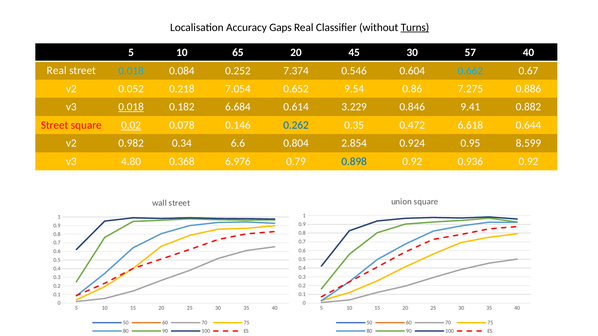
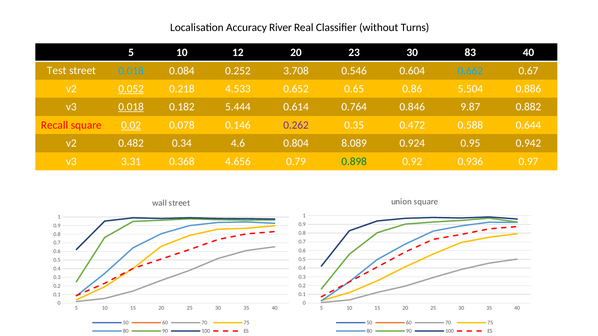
Gaps: Gaps -> River (281, 27)
Turns underline: present -> none (415, 27)
65: 65 -> 12 (238, 52)
45: 45 -> 23 (354, 52)
57: 57 -> 83 (470, 52)
Real: Real -> Test (57, 71)
7.374: 7.374 -> 3.708 (296, 71)
0.052 underline: none -> present (131, 89)
7.054: 7.054 -> 4.533 (238, 89)
9.54: 9.54 -> 0.65 (354, 89)
7.275: 7.275 -> 5.504 (470, 89)
6.684: 6.684 -> 5.444 (238, 107)
3.229: 3.229 -> 0.764 (354, 107)
9.41: 9.41 -> 9.87 (470, 107)
Street: Street -> Recall (54, 125)
0.262 colour: blue -> purple (296, 125)
6.618: 6.618 -> 0.588 (470, 125)
0.982: 0.982 -> 0.482 (131, 143)
6.6: 6.6 -> 4.6 (238, 143)
2.854: 2.854 -> 8.089 (354, 143)
8.599: 8.599 -> 0.942 (528, 143)
4.80: 4.80 -> 3.31 (131, 162)
6.976: 6.976 -> 4.656 (238, 162)
0.898 colour: blue -> green (354, 162)
0.936 0.92: 0.92 -> 0.97 (528, 162)
